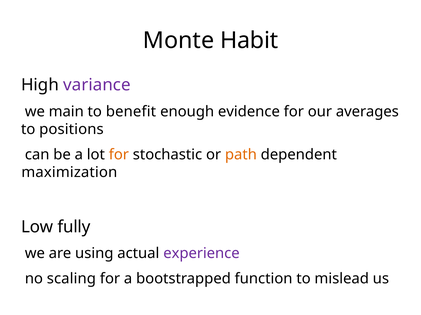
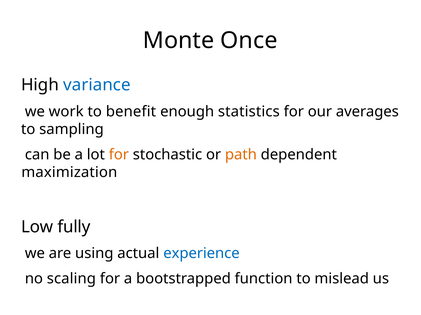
Habit: Habit -> Once (249, 41)
variance colour: purple -> blue (97, 85)
main: main -> work (66, 112)
evidence: evidence -> statistics (249, 112)
positions: positions -> sampling (71, 130)
experience colour: purple -> blue (201, 254)
